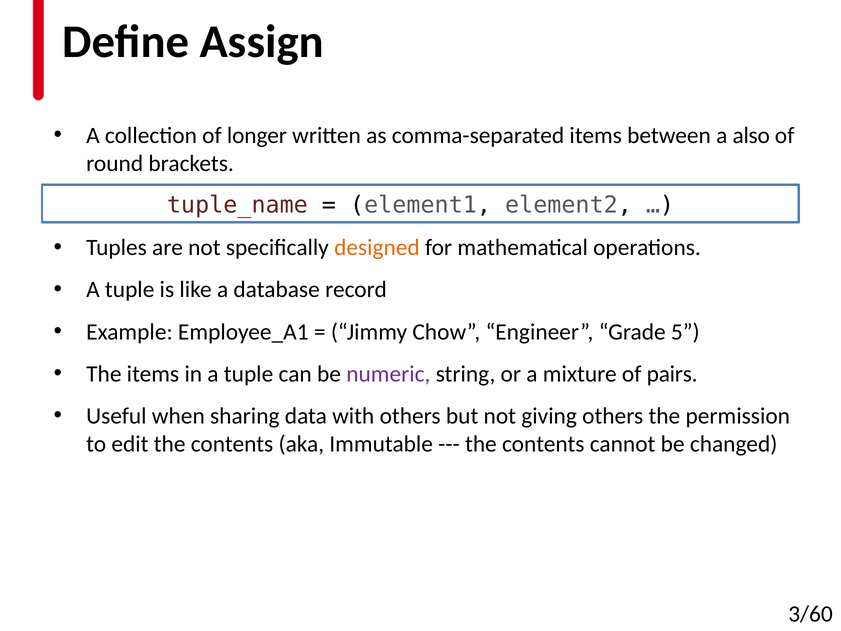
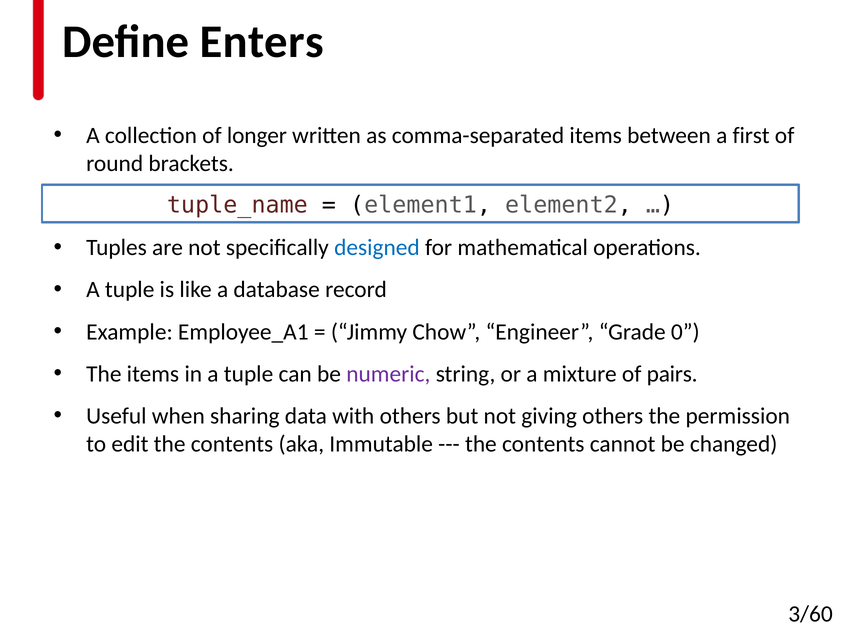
Assign: Assign -> Enters (262, 42)
also: also -> first (751, 135)
designed colour: orange -> blue (377, 248)
5: 5 -> 0 (685, 332)
